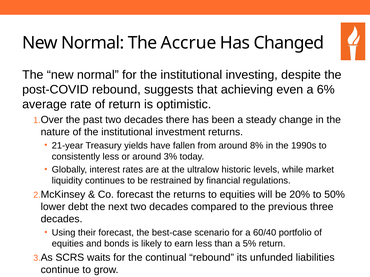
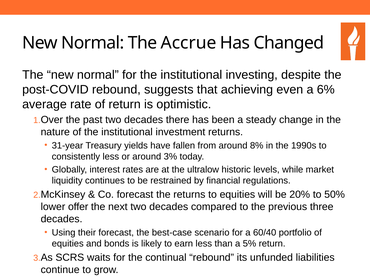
21-year: 21-year -> 31-year (67, 146)
debt: debt -> offer (78, 207)
